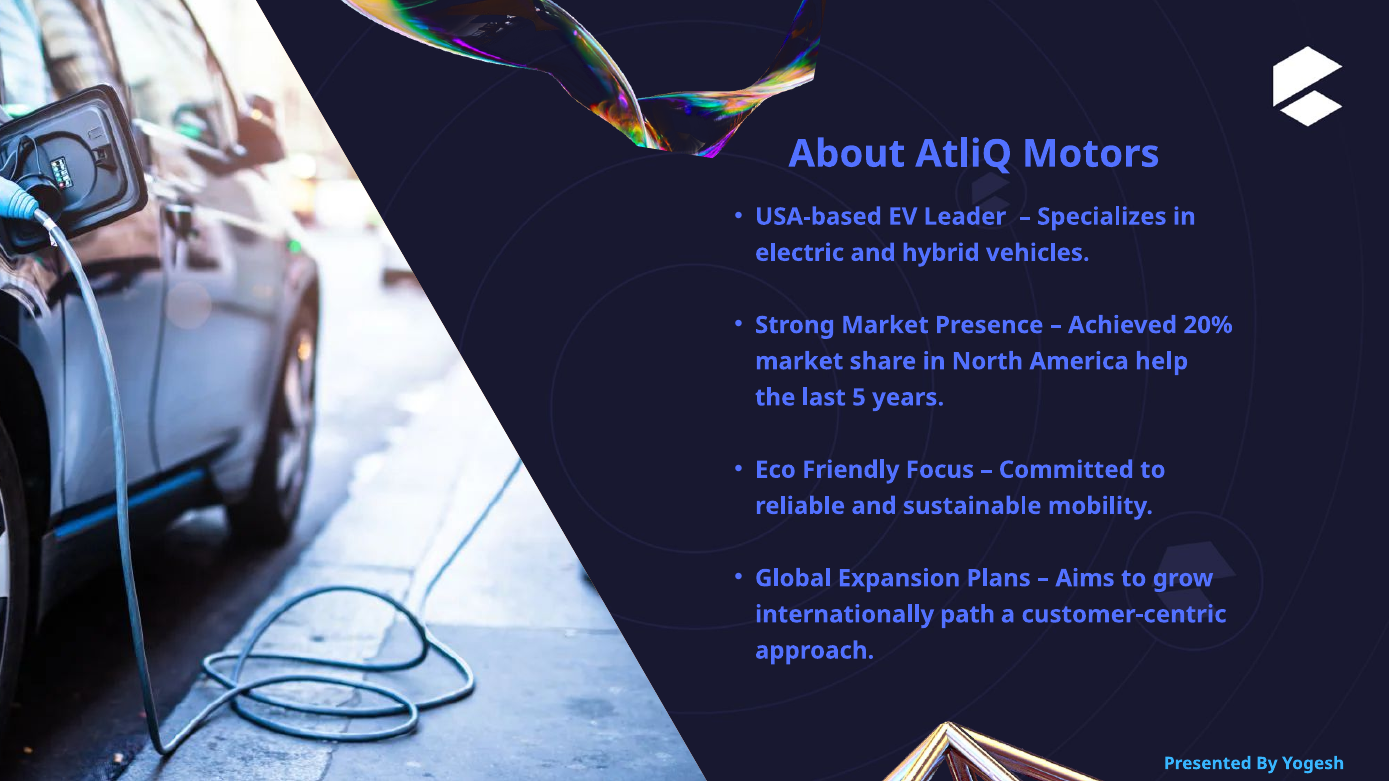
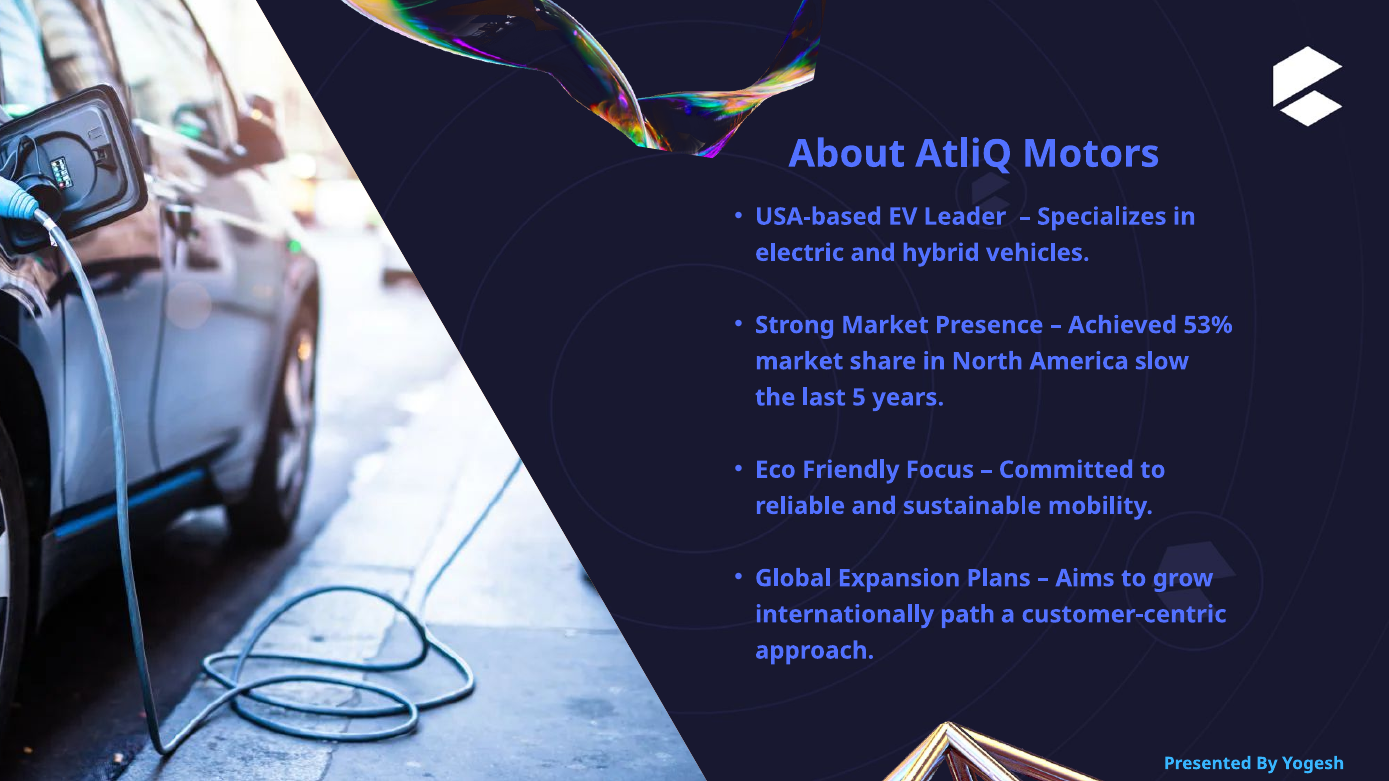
20%: 20% -> 53% (1208, 325)
help: help -> slow (1162, 361)
